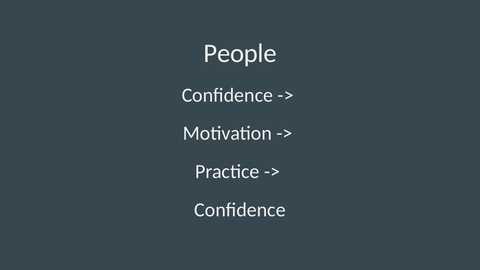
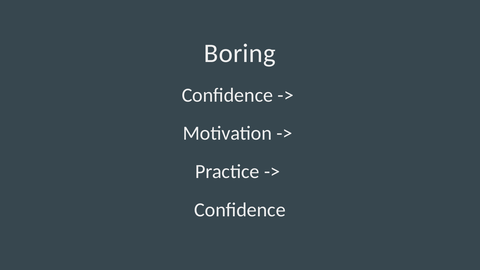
People: People -> Boring (240, 53)
